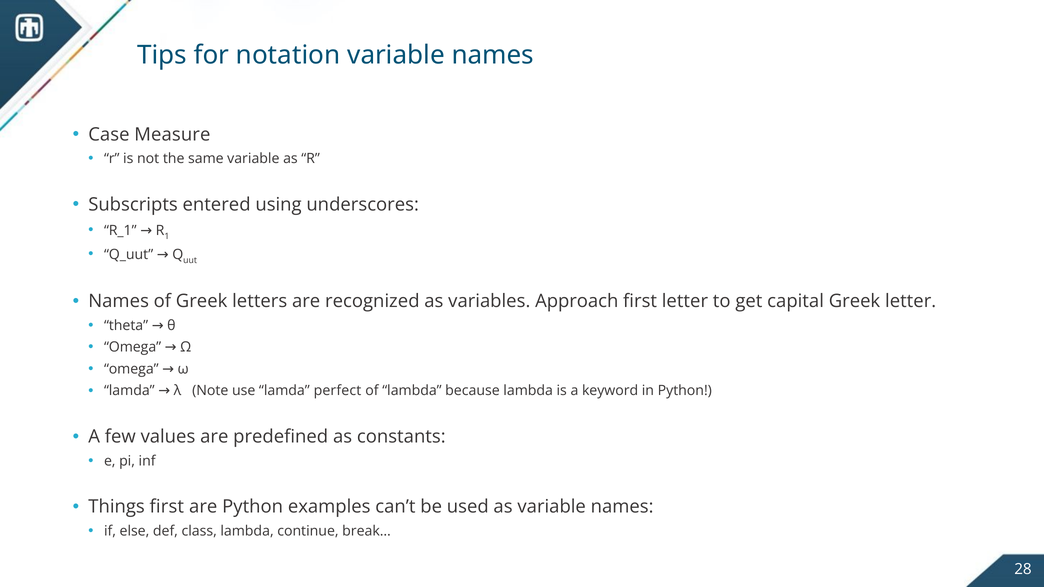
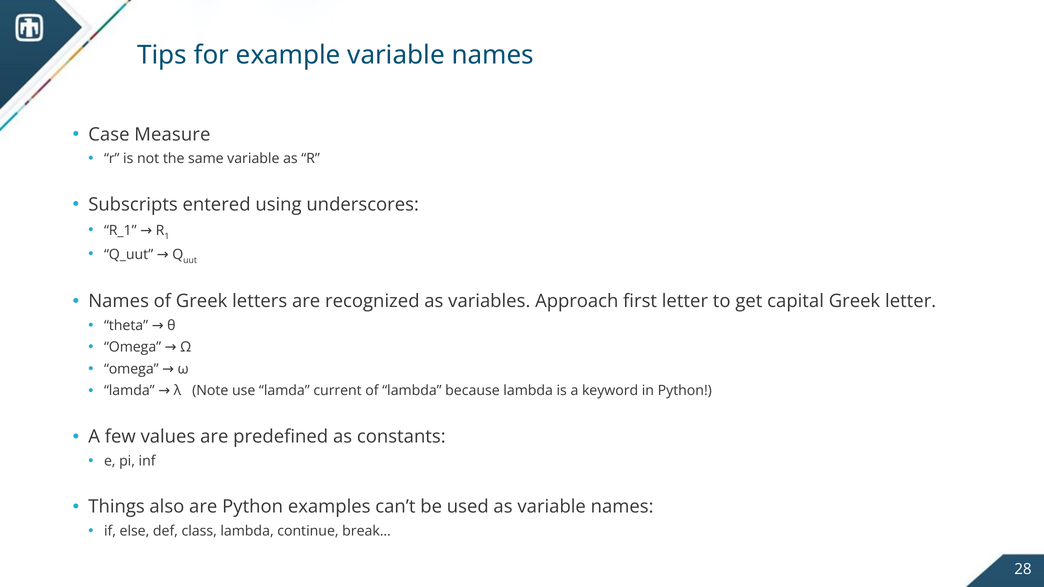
notation: notation -> example (288, 55)
perfect: perfect -> current (338, 391)
Things first: first -> also (167, 507)
